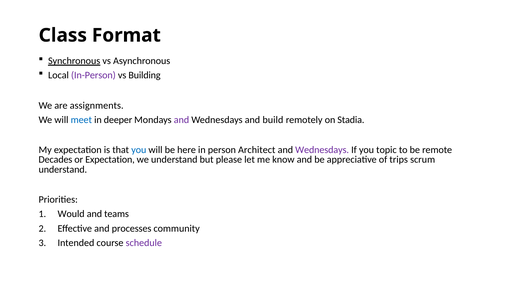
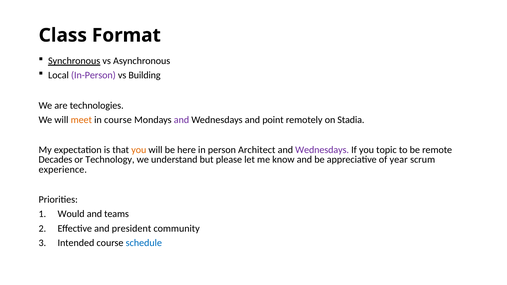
assignments: assignments -> technologies (97, 105)
meet colour: blue -> orange (81, 120)
in deeper: deeper -> course (118, 120)
build: build -> point (273, 120)
you colour: blue -> orange (139, 150)
or Expectation: Expectation -> Technology (110, 160)
trips: trips -> year (399, 160)
understand: understand -> experience (63, 169)
processes: processes -> president (132, 229)
schedule colour: purple -> blue (144, 243)
